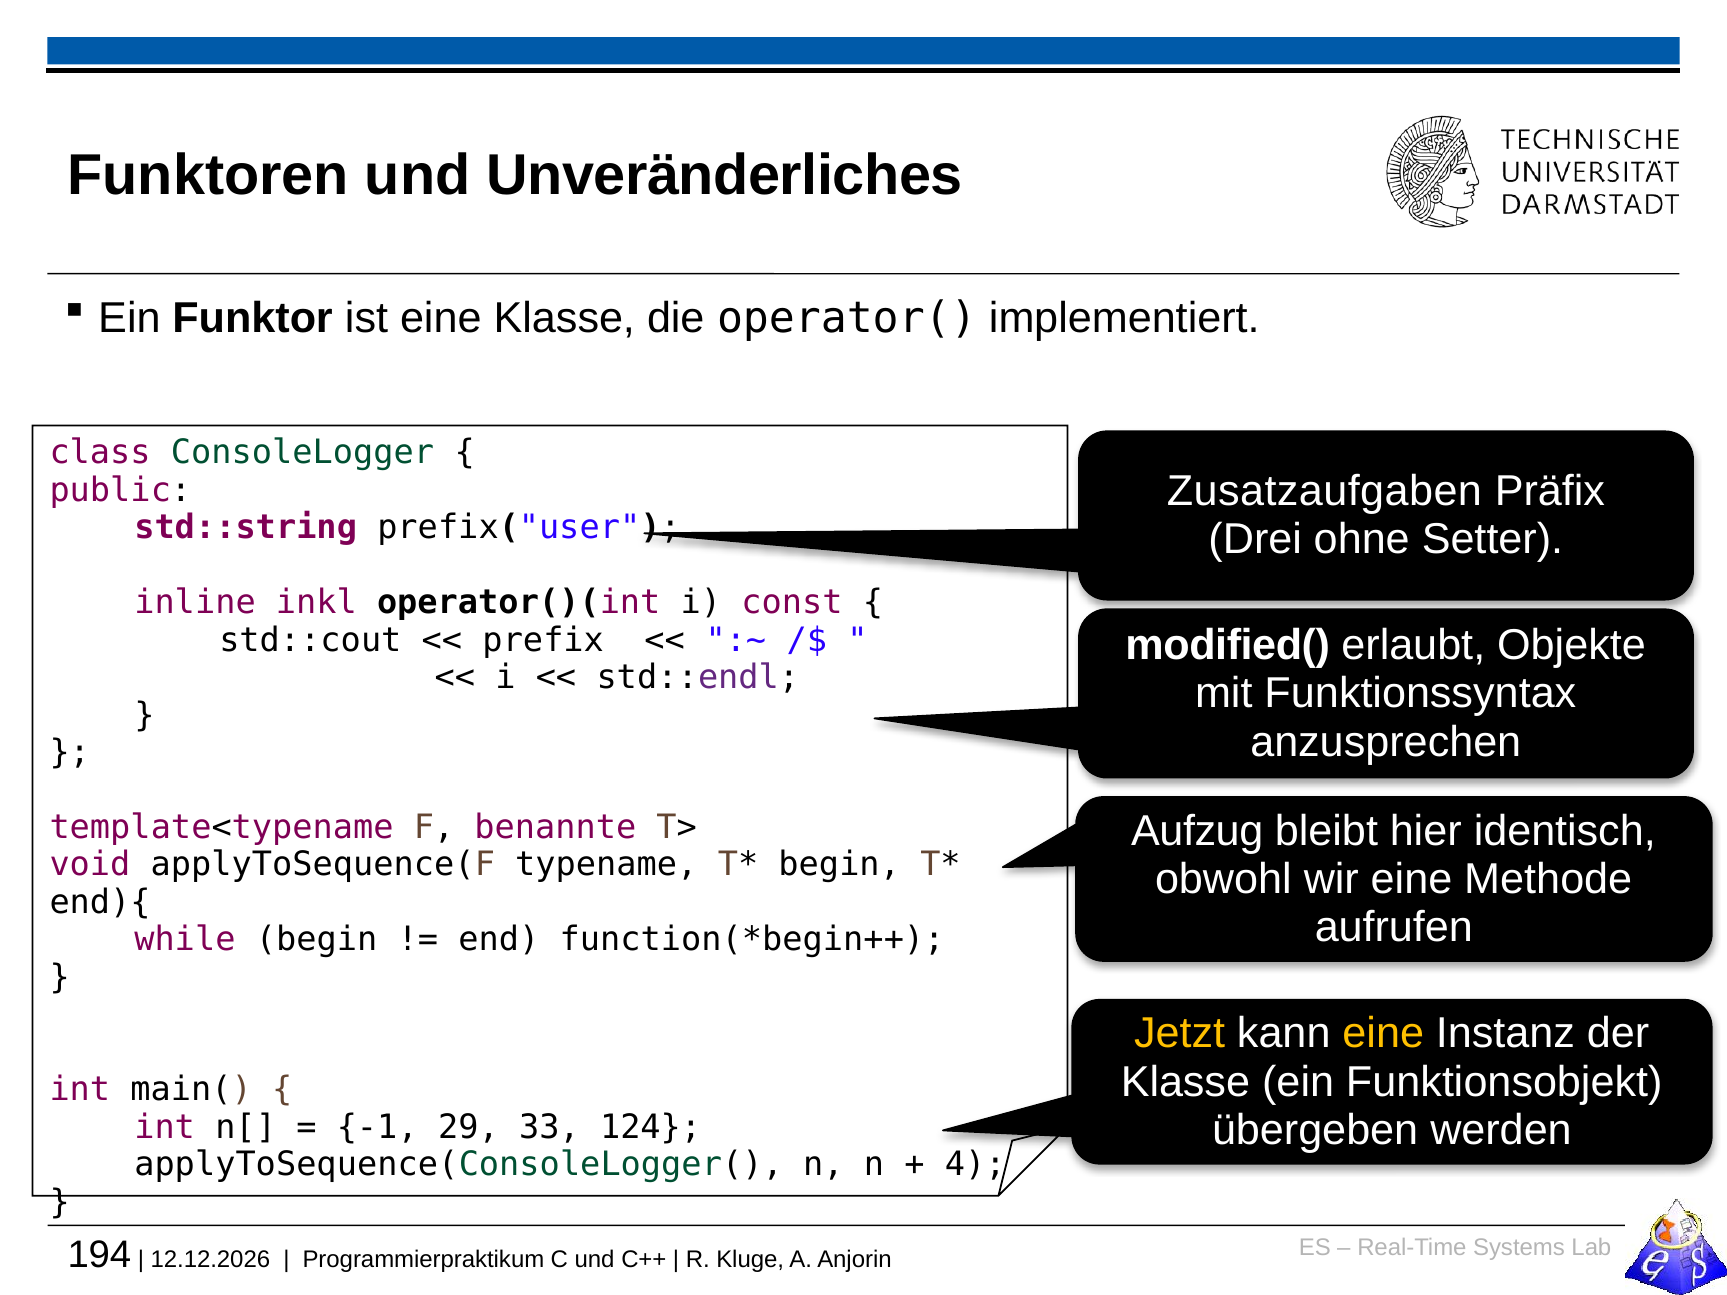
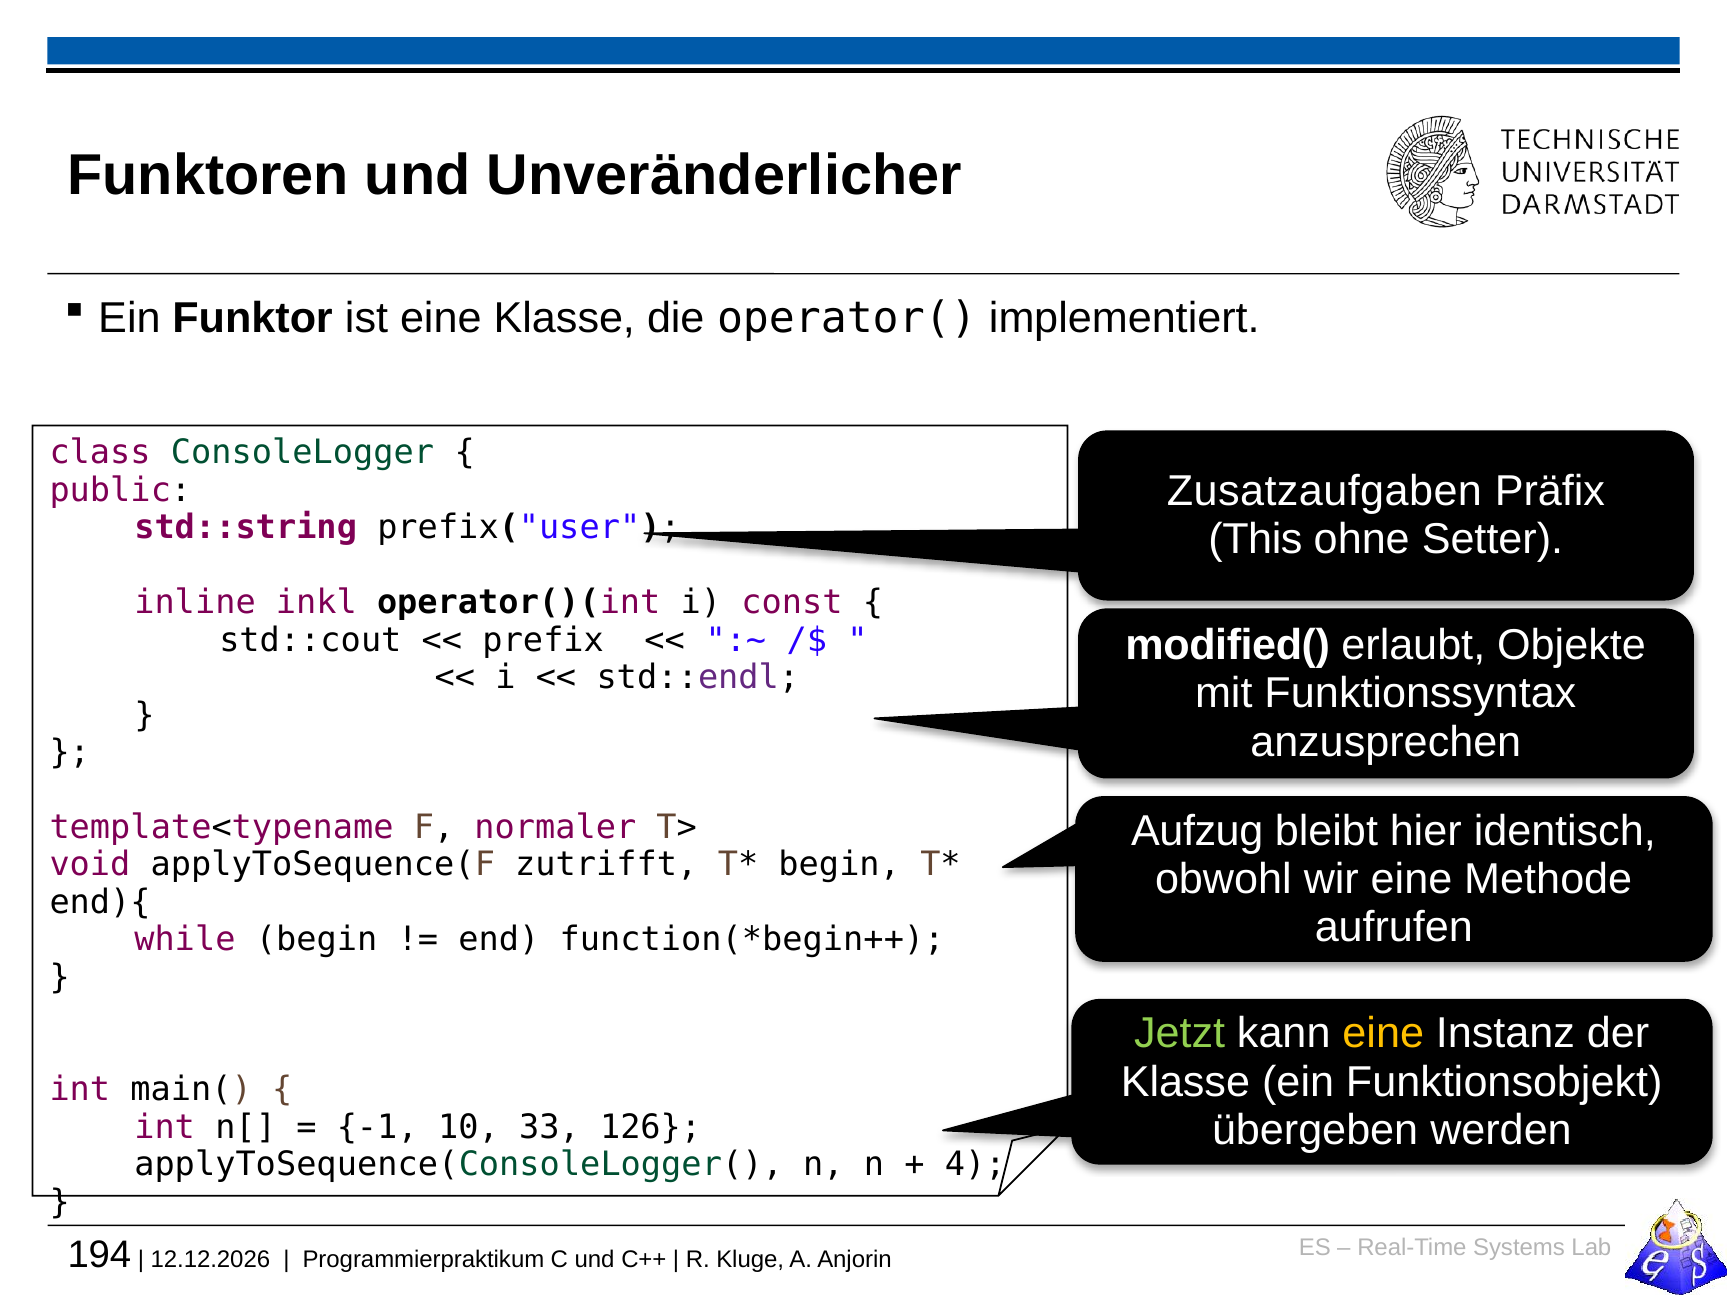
Unveränderliches: Unveränderliches -> Unveränderlicher (724, 175)
Drei: Drei -> This (1255, 540)
benannte: benannte -> normaler (555, 828)
typename: typename -> zutrifft (606, 865)
Jetzt colour: yellow -> light green (1180, 1034)
29: 29 -> 10 (468, 1127)
124: 124 -> 126 (651, 1127)
